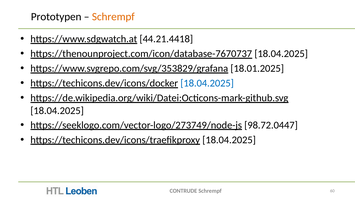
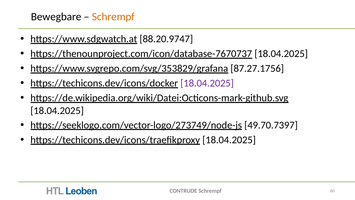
Prototypen: Prototypen -> Bewegbare (56, 17)
44.21.4418: 44.21.4418 -> 88.20.9747 (166, 39)
18.01.2025: 18.01.2025 -> 87.27.1756 (257, 68)
18.04.2025 colour: blue -> purple (207, 83)
98.72.0447: 98.72.0447 -> 49.70.7397 (271, 125)
